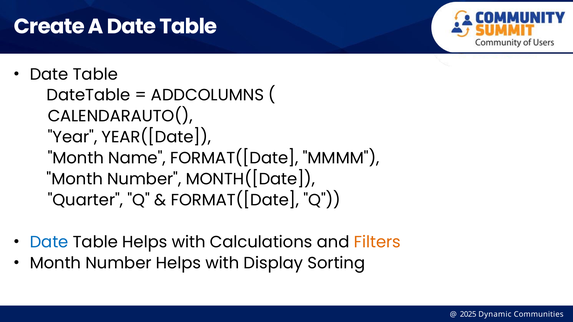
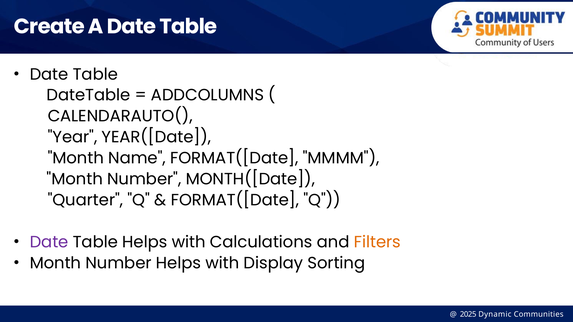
Date colour: blue -> purple (49, 242)
